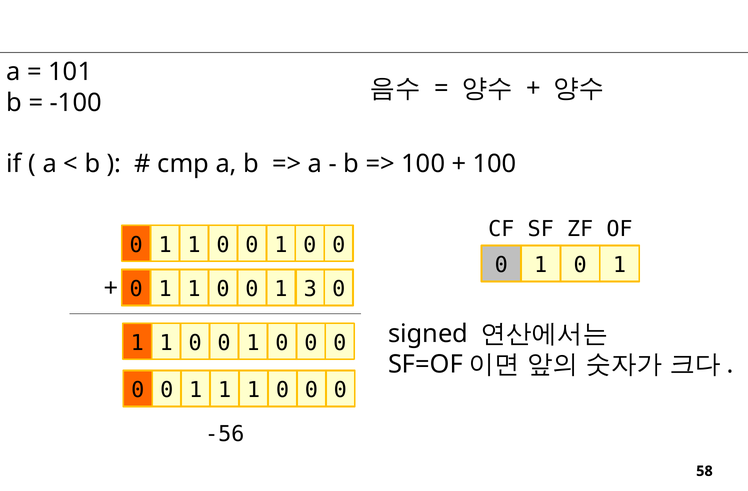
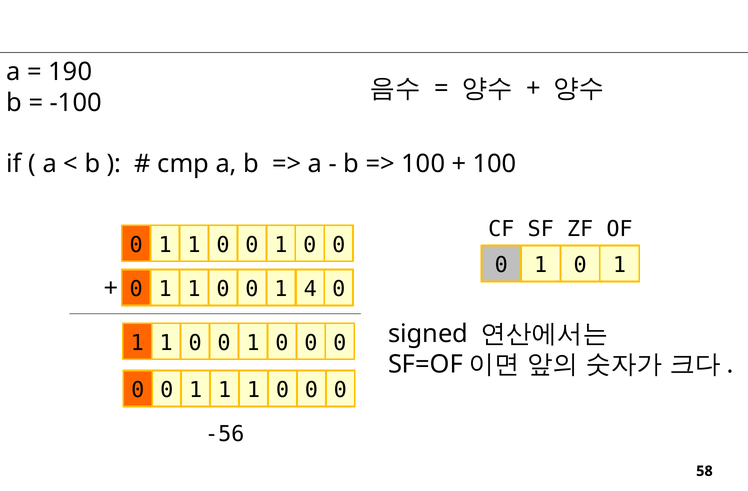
101: 101 -> 190 (70, 72)
3: 3 -> 4 (310, 289)
